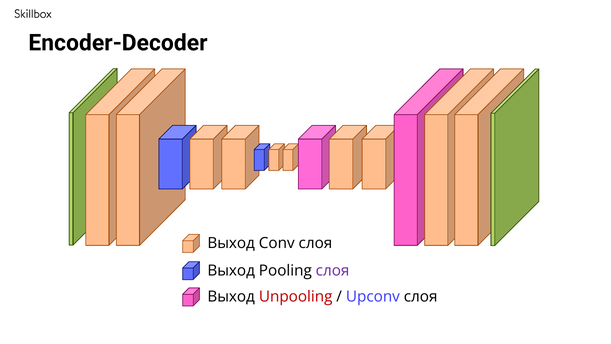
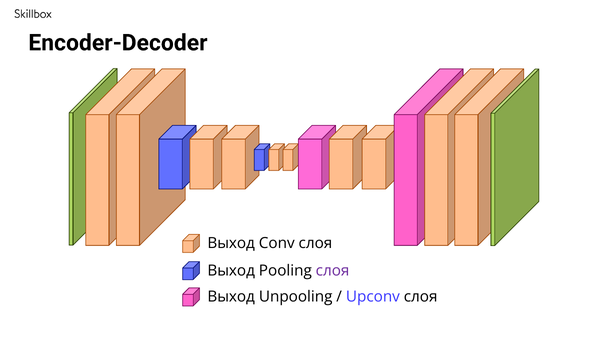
Unpooling colour: red -> black (296, 297)
